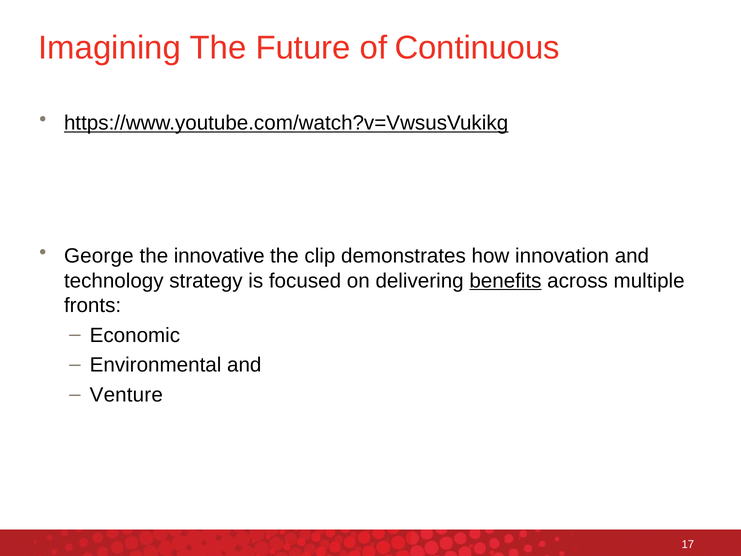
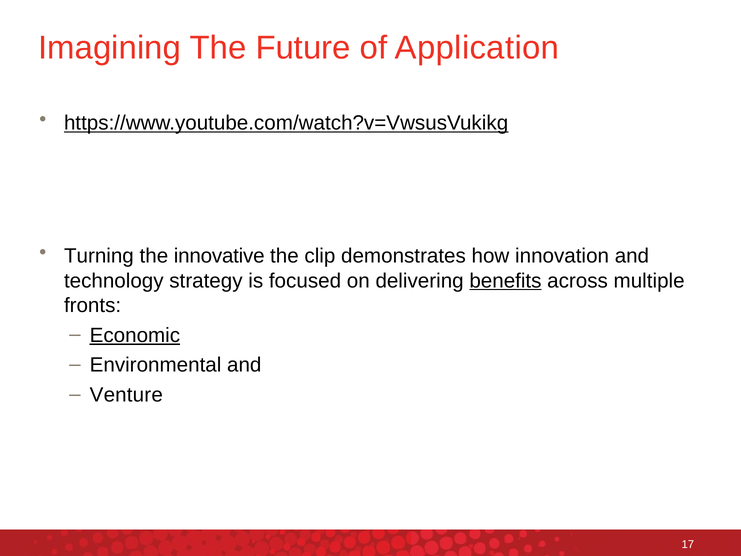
Continuous: Continuous -> Application (477, 48)
George: George -> Turning (99, 256)
Economic underline: none -> present (135, 335)
